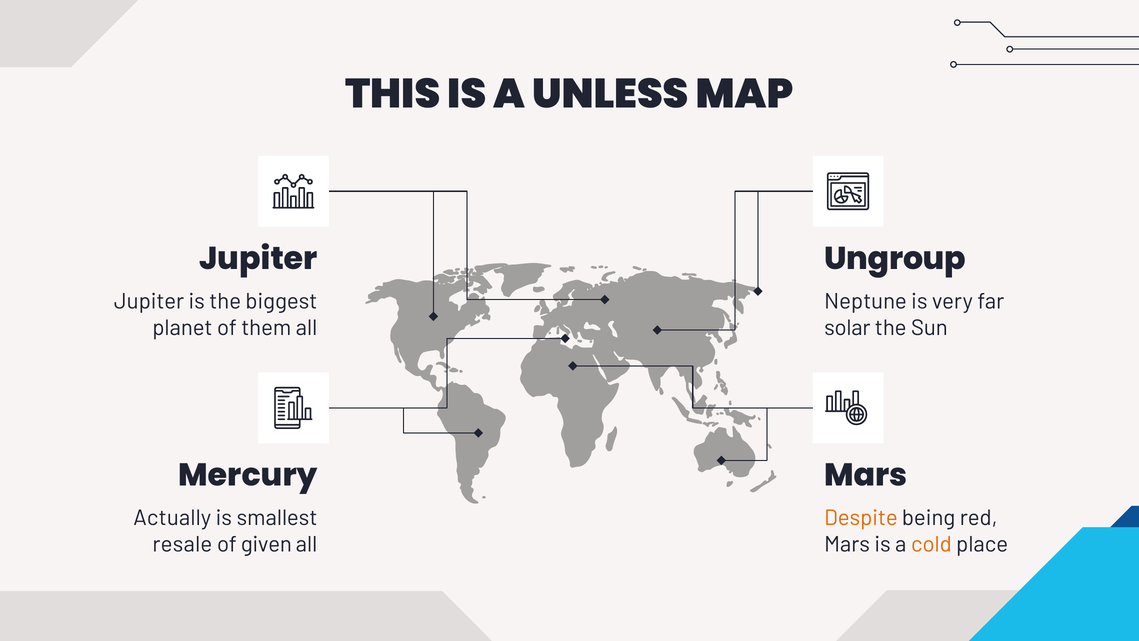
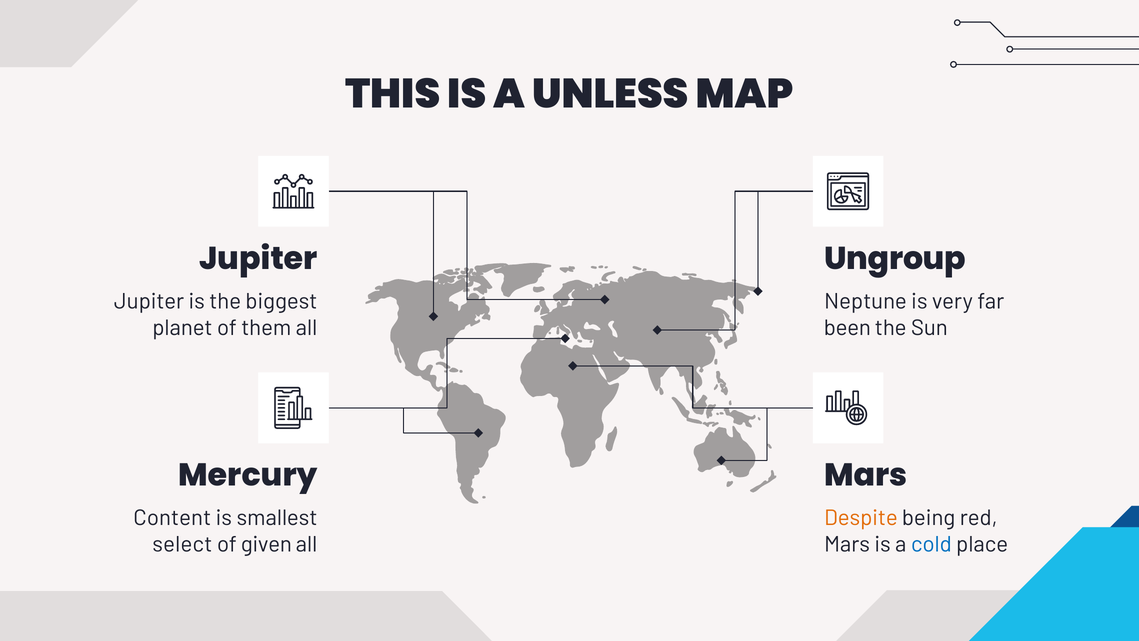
solar: solar -> been (847, 328)
Actually: Actually -> Content (172, 518)
resale: resale -> select (182, 544)
cold colour: orange -> blue (931, 544)
